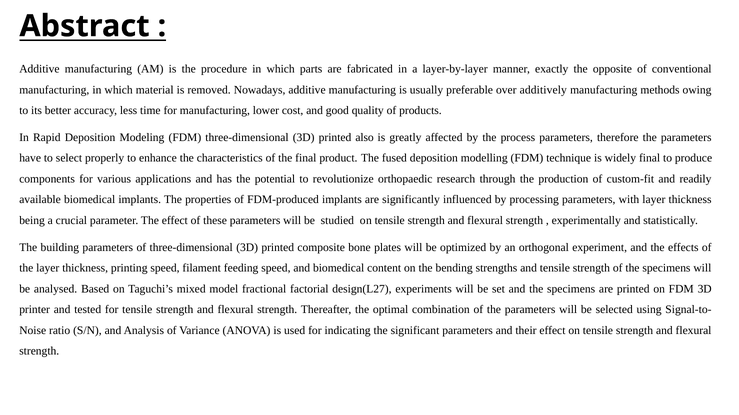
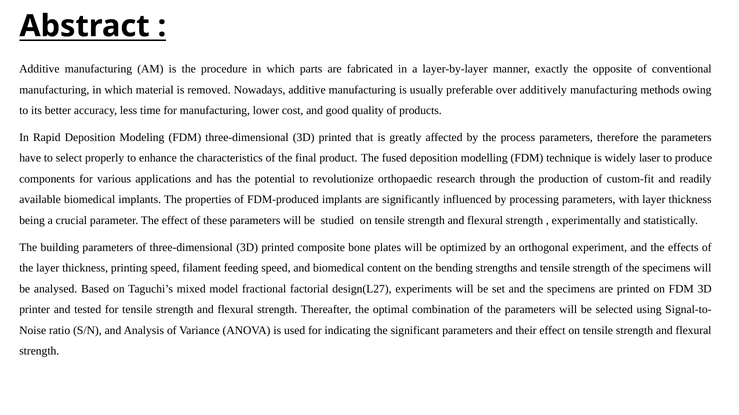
also: also -> that (364, 138)
widely final: final -> laser (650, 158)
